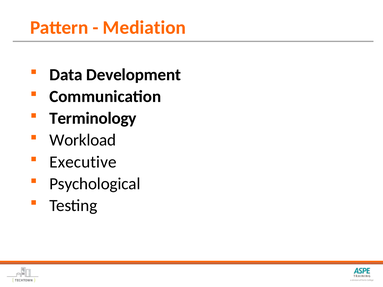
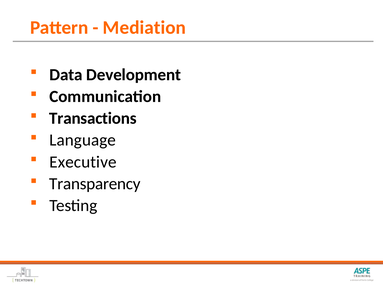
Terminology: Terminology -> Transactions (93, 118)
Workload: Workload -> Language (83, 140)
Psychological: Psychological -> Transparency (95, 184)
